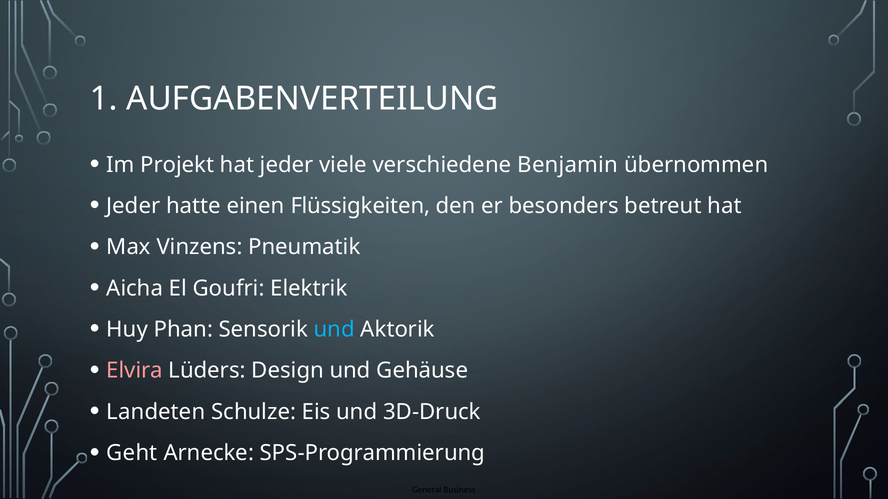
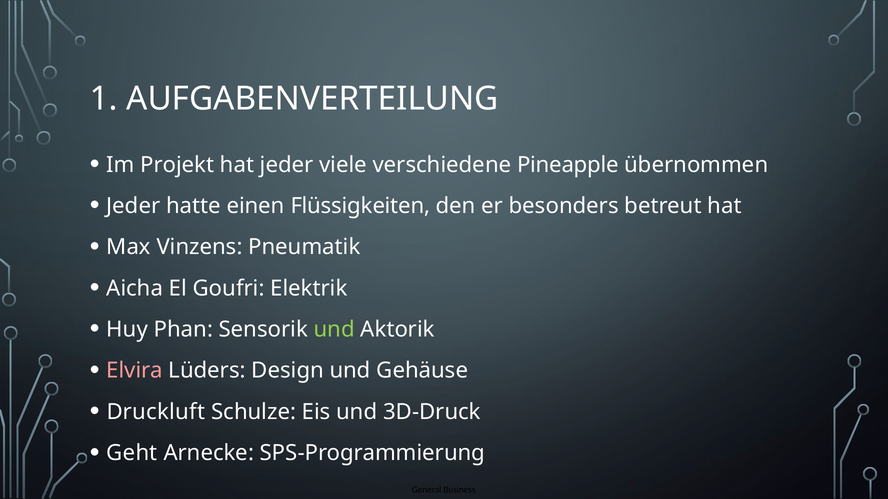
Benjamin: Benjamin -> Pineapple (568, 165)
und colour: light blue -> light green (334, 330)
Landeten: Landeten -> Druckluft (156, 412)
